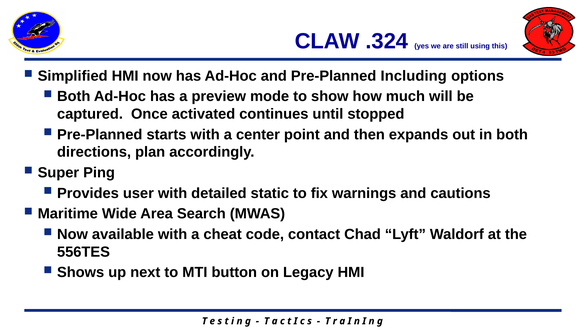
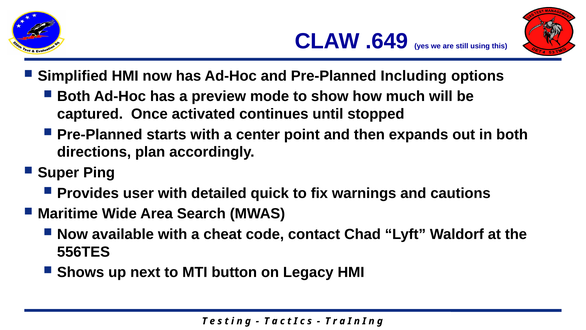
.324: .324 -> .649 (387, 41)
static: static -> quick (270, 193)
